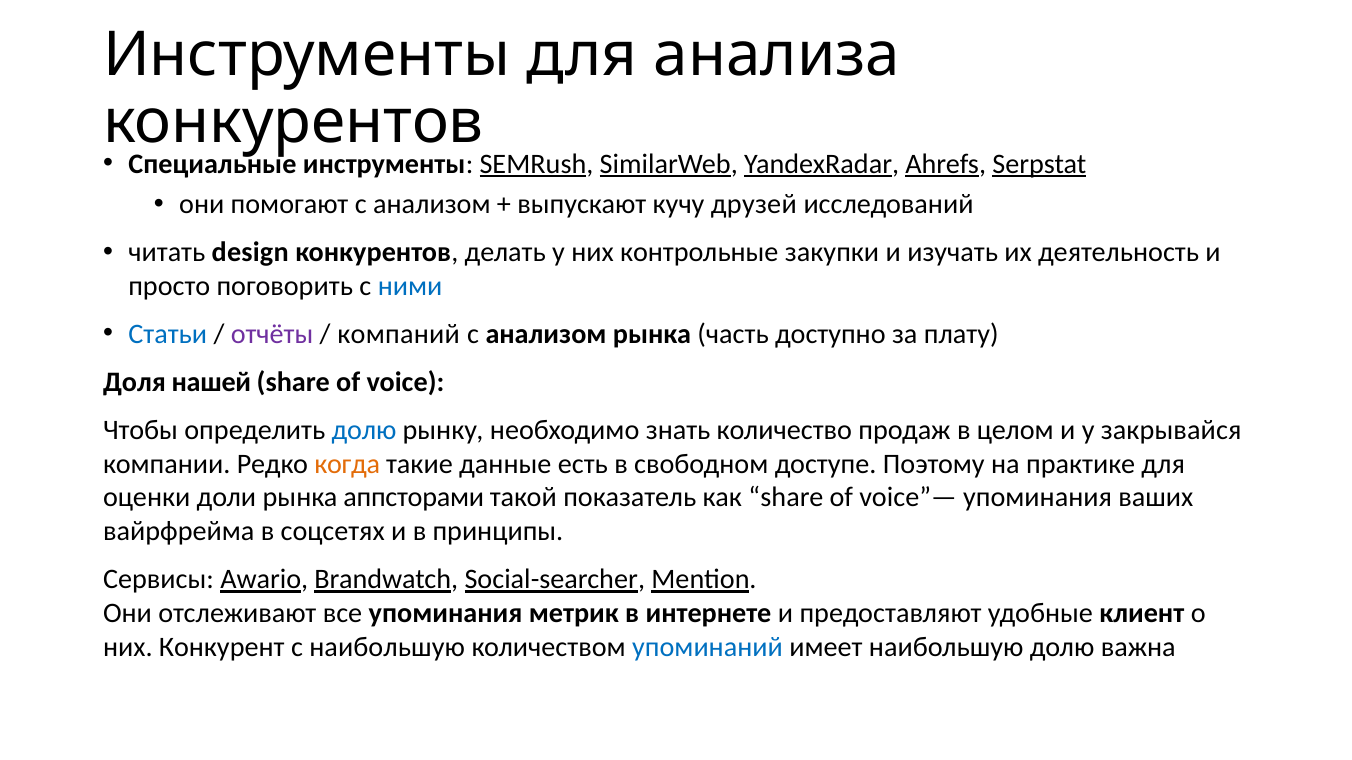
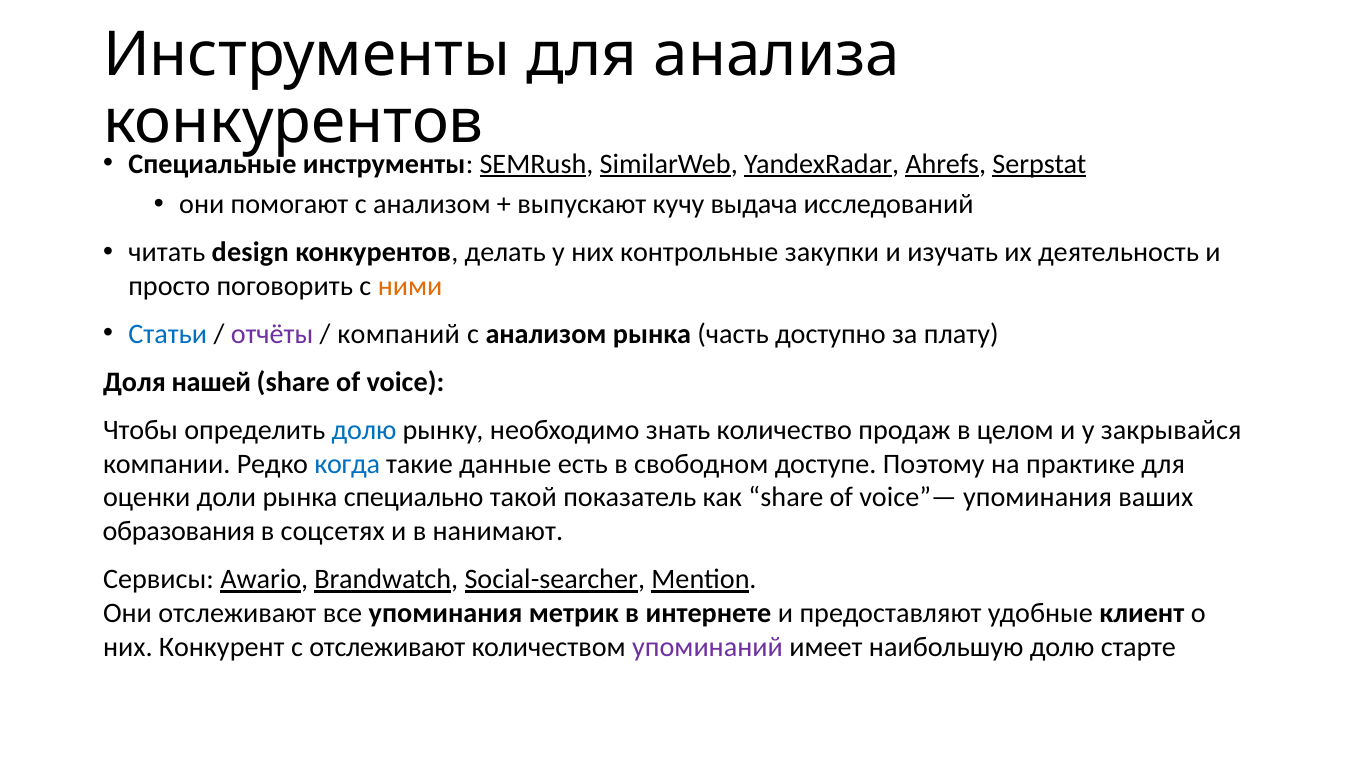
друзей: друзей -> выдача (754, 205)
ними colour: blue -> orange (410, 287)
когда colour: orange -> blue (347, 464)
аппсторами: аппсторами -> специально (414, 498)
вайрфрейма: вайрфрейма -> образования (179, 532)
принципы: принципы -> нанимают (498, 532)
с наибольшую: наибольшую -> отслеживают (387, 647)
упоминаний colour: blue -> purple (707, 647)
важна: важна -> старте (1138, 647)
